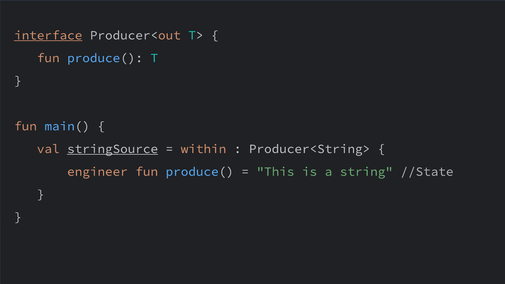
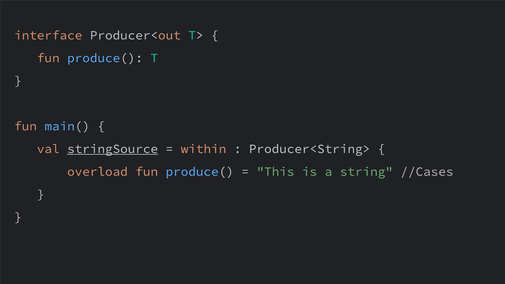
interface underline: present -> none (48, 35)
engineer: engineer -> overload (97, 172)
//State: //State -> //Cases (427, 172)
